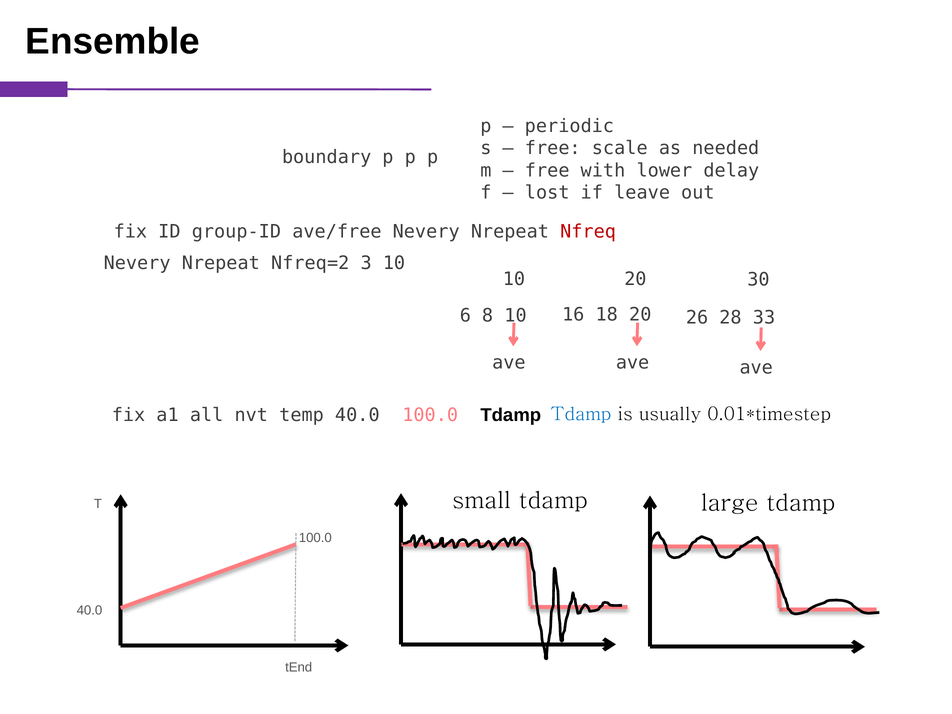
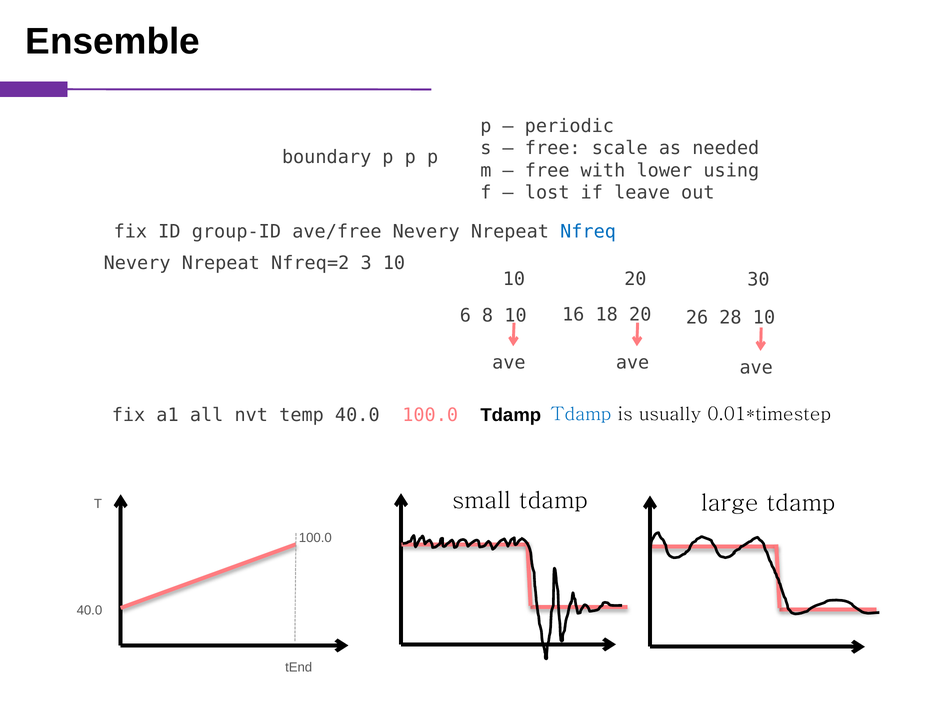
delay: delay -> using (731, 171)
Nfreq colour: red -> blue (588, 232)
28 33: 33 -> 10 (764, 318)
